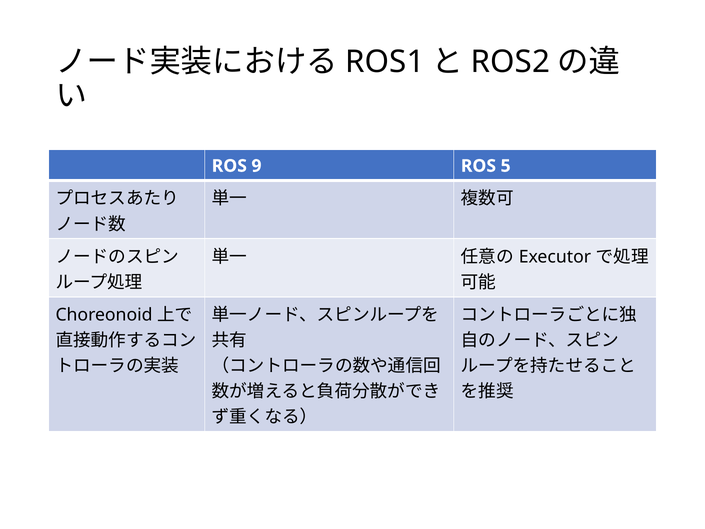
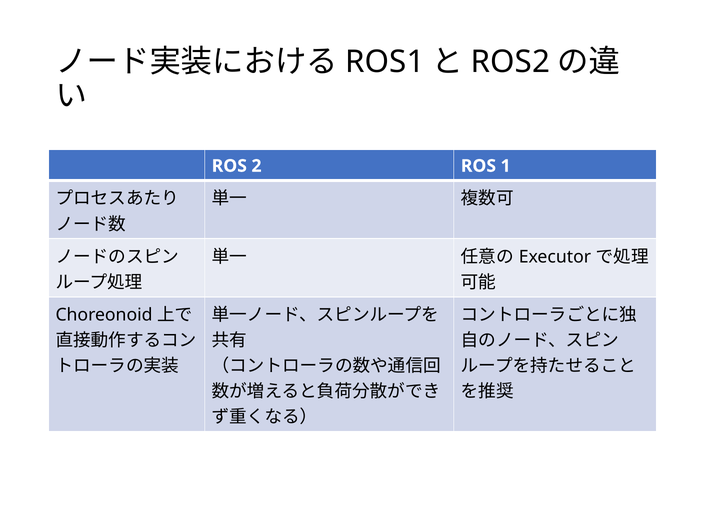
9: 9 -> 2 (256, 166)
5: 5 -> 1 (506, 166)
